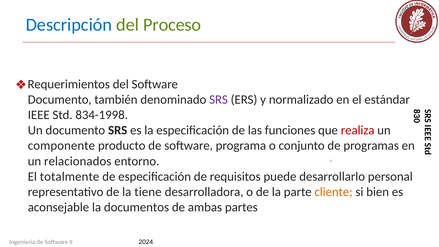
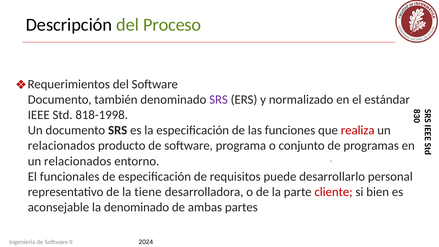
Descripción colour: blue -> black (69, 25)
834-1998: 834-1998 -> 818-1998 (102, 115)
componente: componente -> relacionados (61, 146)
totalmente: totalmente -> funcionales (70, 176)
cliente colour: orange -> red (334, 192)
la documentos: documentos -> denominado (137, 207)
